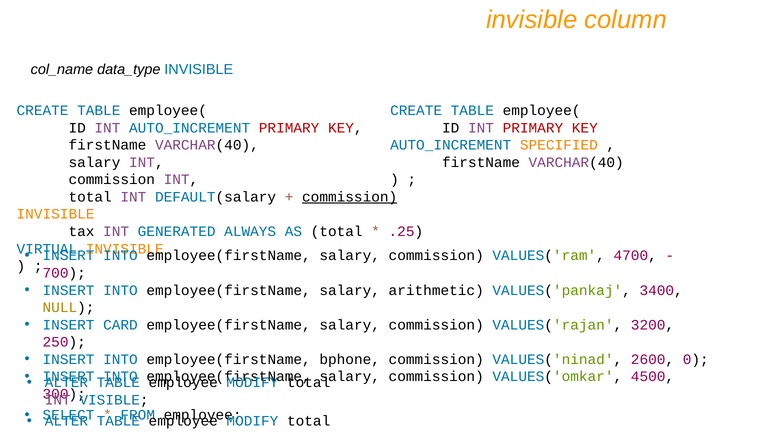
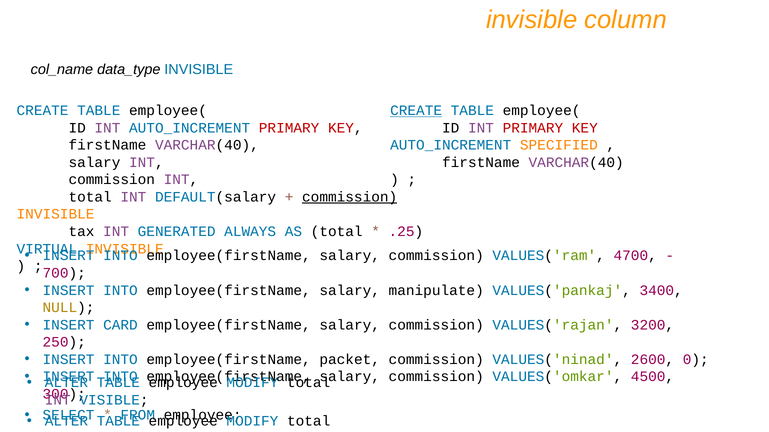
CREATE underline: none -> present (416, 111)
arithmetic: arithmetic -> manipulate (436, 291)
bphone: bphone -> packet (350, 360)
